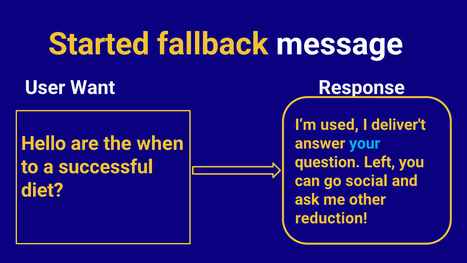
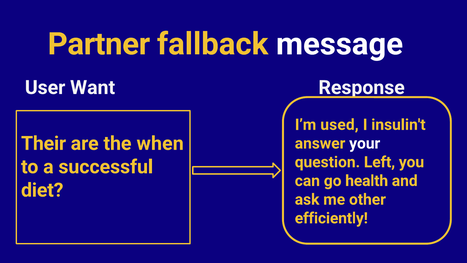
Started: Started -> Partner (99, 44)
deliver't: deliver't -> insulin't (398, 125)
Hello: Hello -> Their (44, 143)
your colour: light blue -> white (365, 143)
social: social -> health (367, 181)
reduction: reduction -> efficiently (331, 218)
